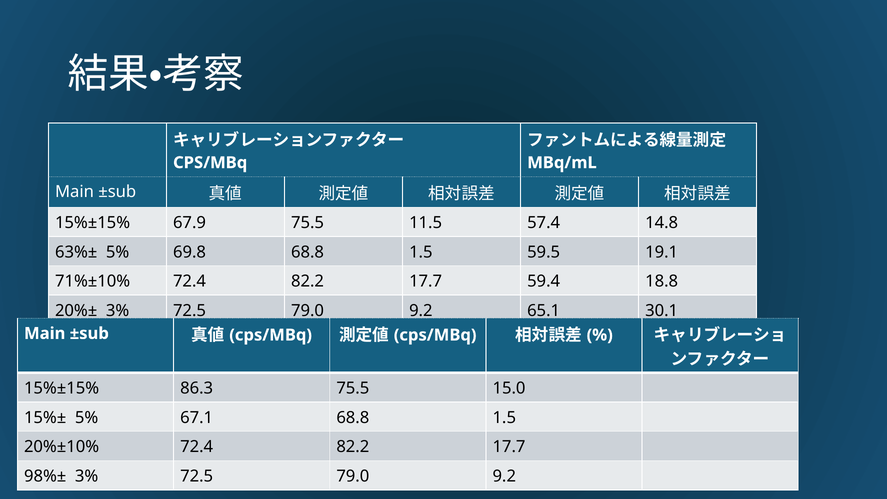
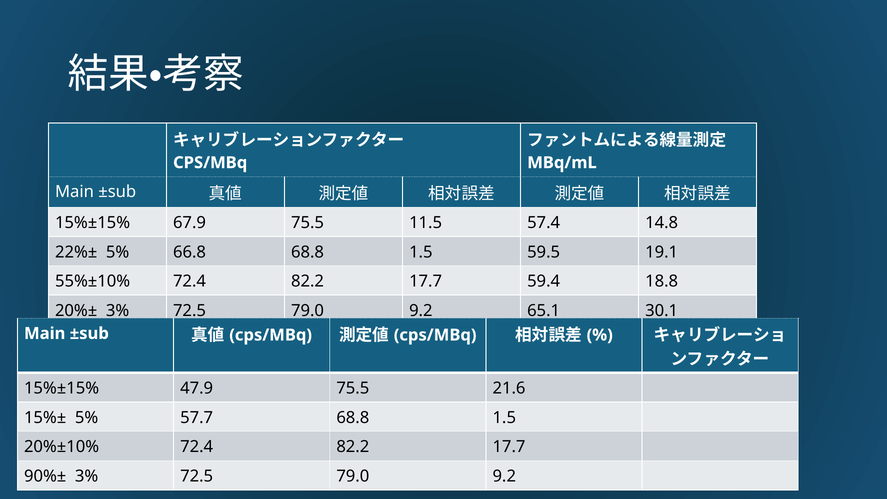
63%±: 63%± -> 22%± (76, 252)
69.8: 69.8 -> 66.8 (190, 252)
71%±10%: 71%±10% -> 55%±10% (93, 281)
86.3: 86.3 -> 47.9 (197, 388)
15.0: 15.0 -> 21.6 (509, 388)
67.1: 67.1 -> 57.7 (197, 418)
98%±: 98%± -> 90%± (45, 476)
